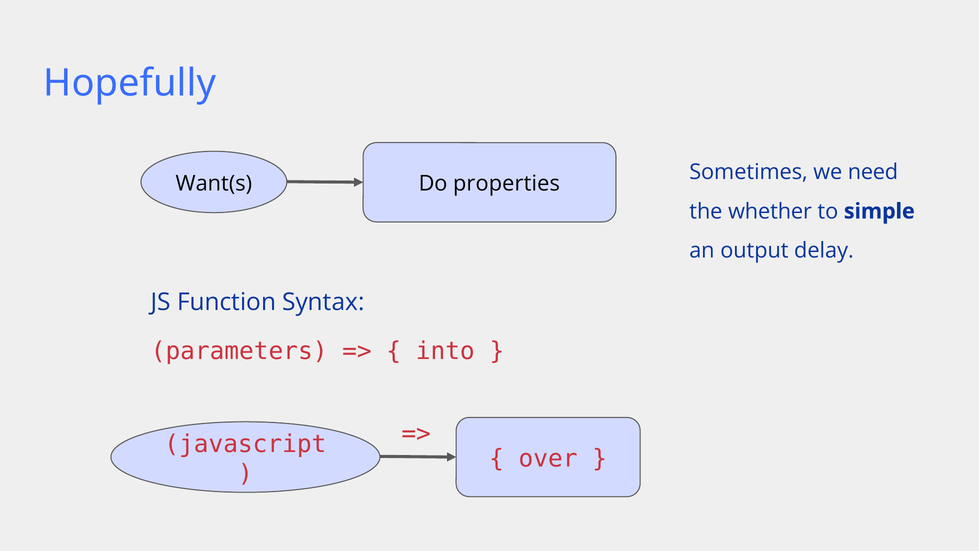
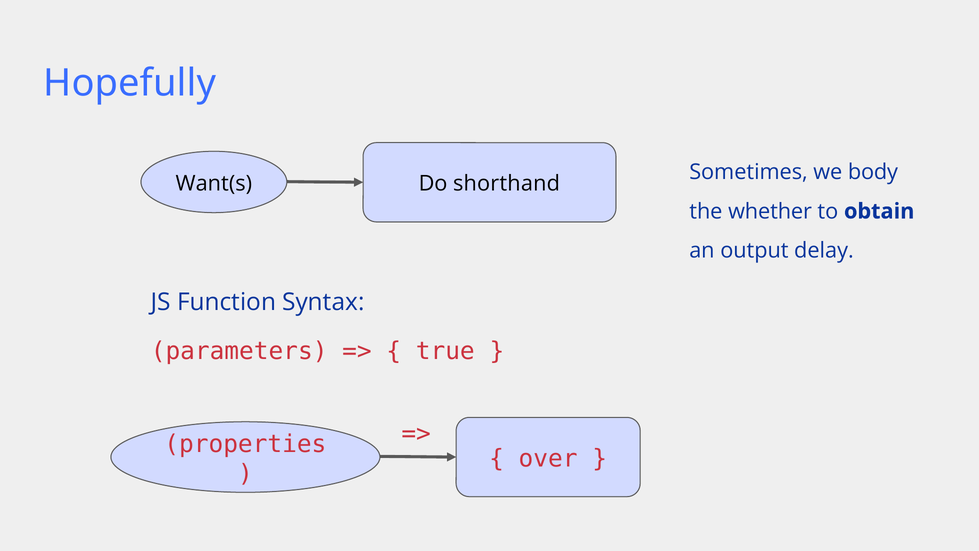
need: need -> body (873, 172)
properties: properties -> shorthand (506, 184)
simple: simple -> obtain (879, 211)
into: into -> true (445, 351)
javascript: javascript -> properties (245, 444)
